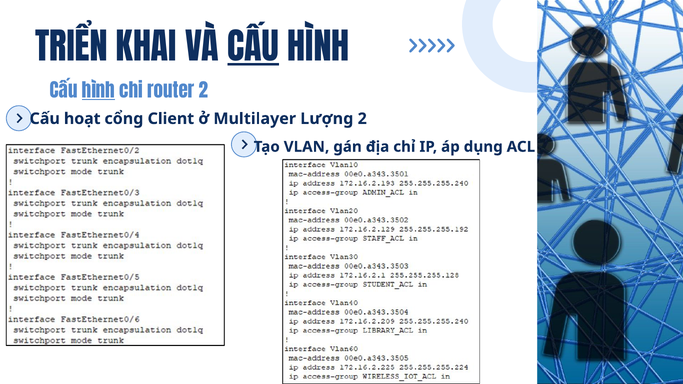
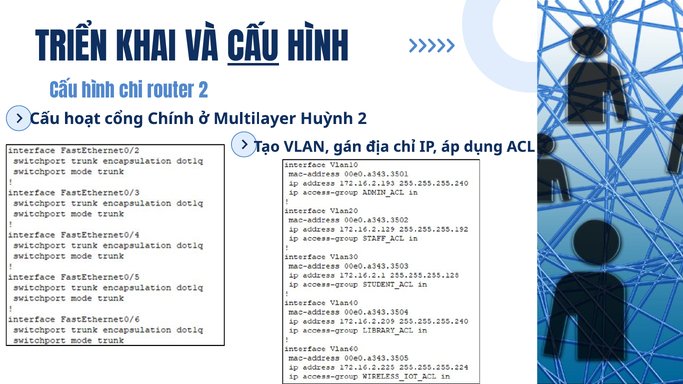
hình underline: present -> none (98, 91)
Client: Client -> Chính (171, 119)
Lượng: Lượng -> Huỳnh (327, 119)
